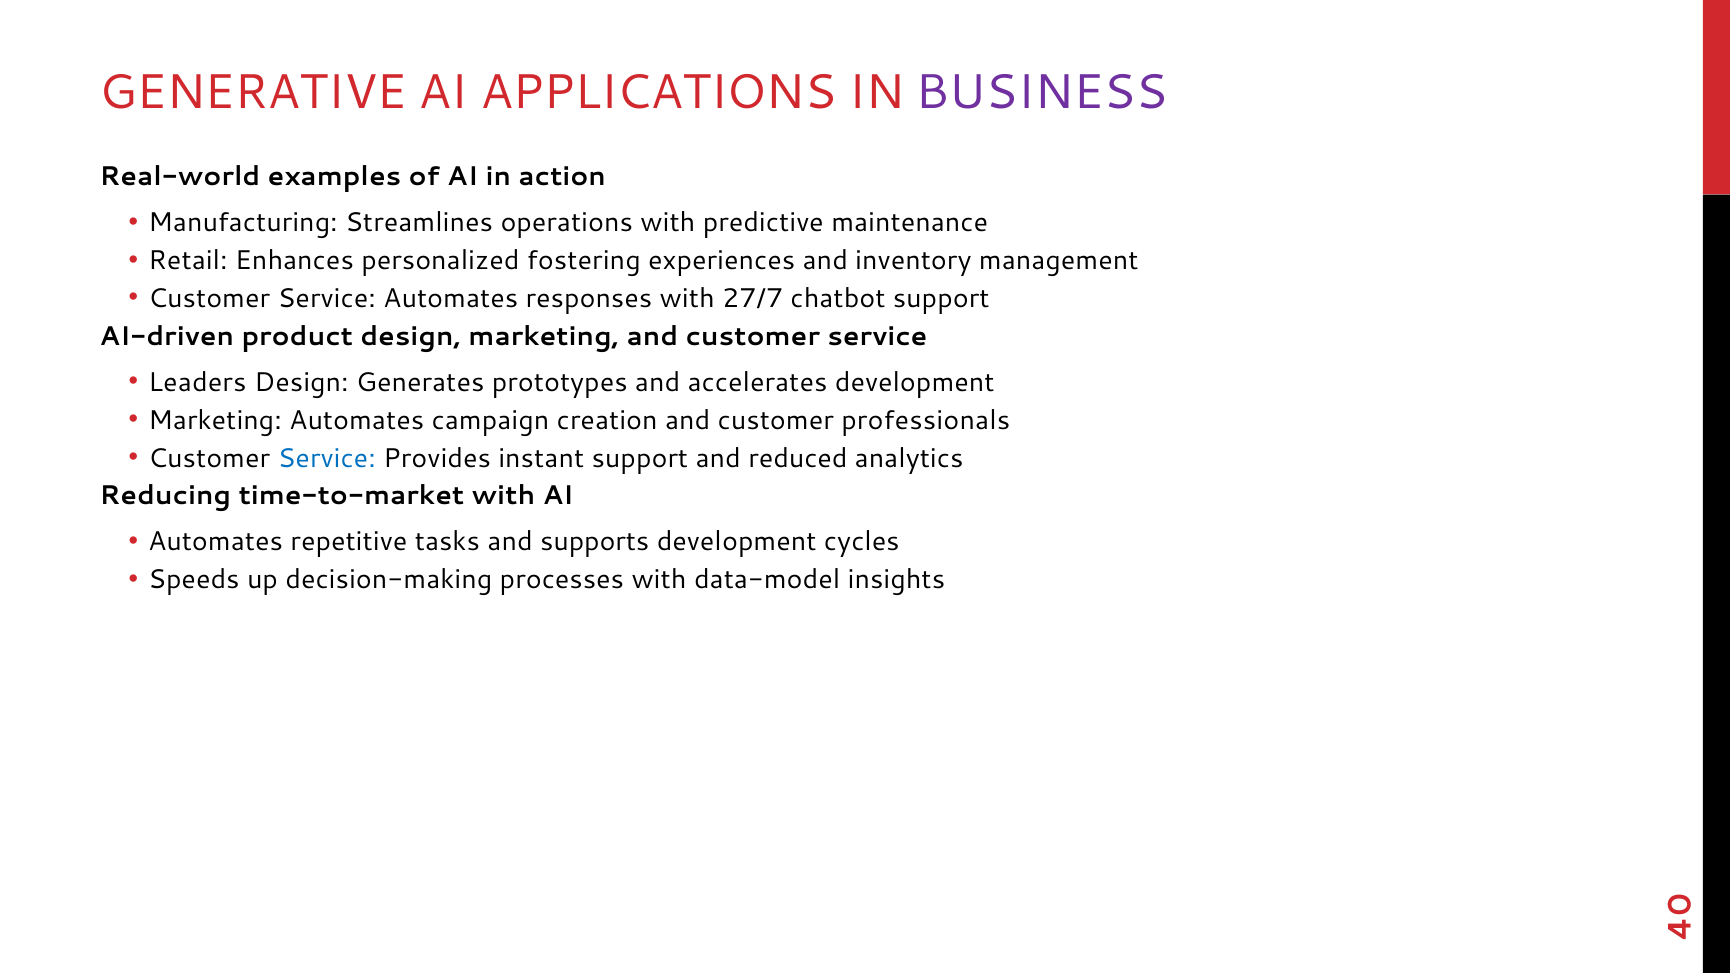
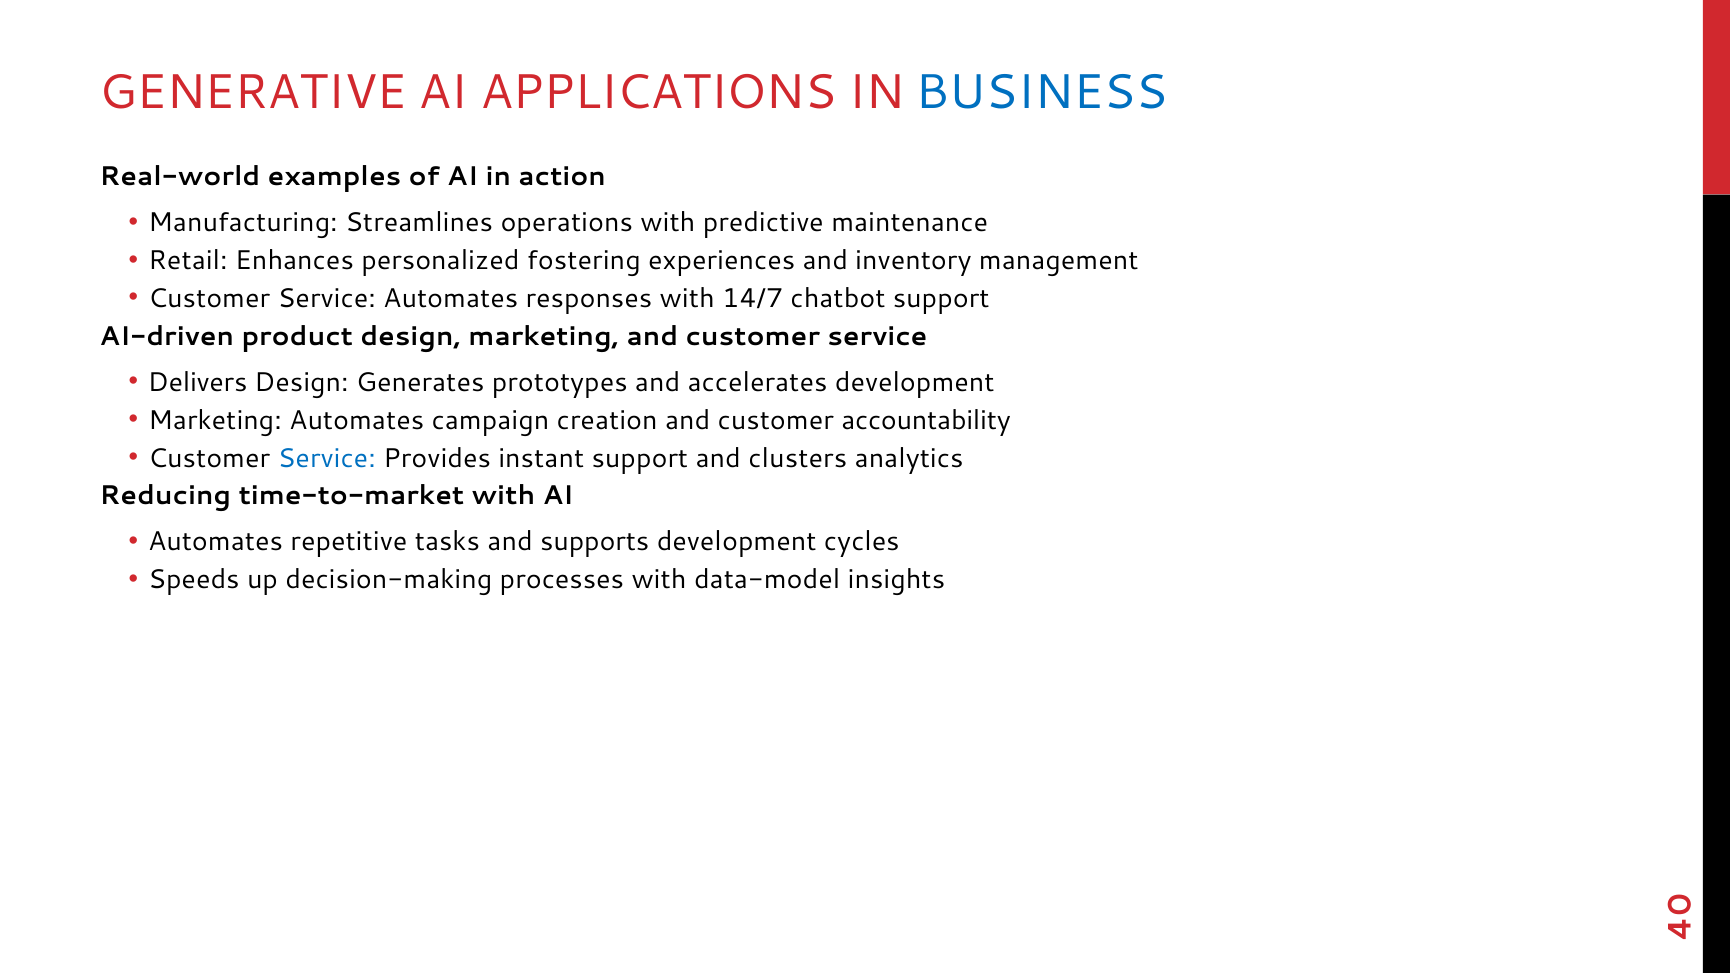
BUSINESS colour: purple -> blue (1042, 93)
27/7: 27/7 -> 14/7 (753, 299)
Leaders: Leaders -> Delivers (198, 382)
professionals: professionals -> accountability (926, 420)
reduced: reduced -> clusters (798, 458)
